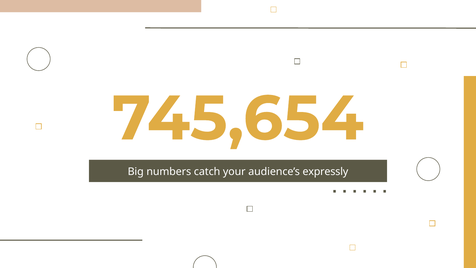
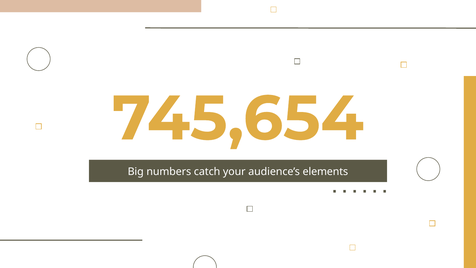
expressly: expressly -> elements (325, 171)
